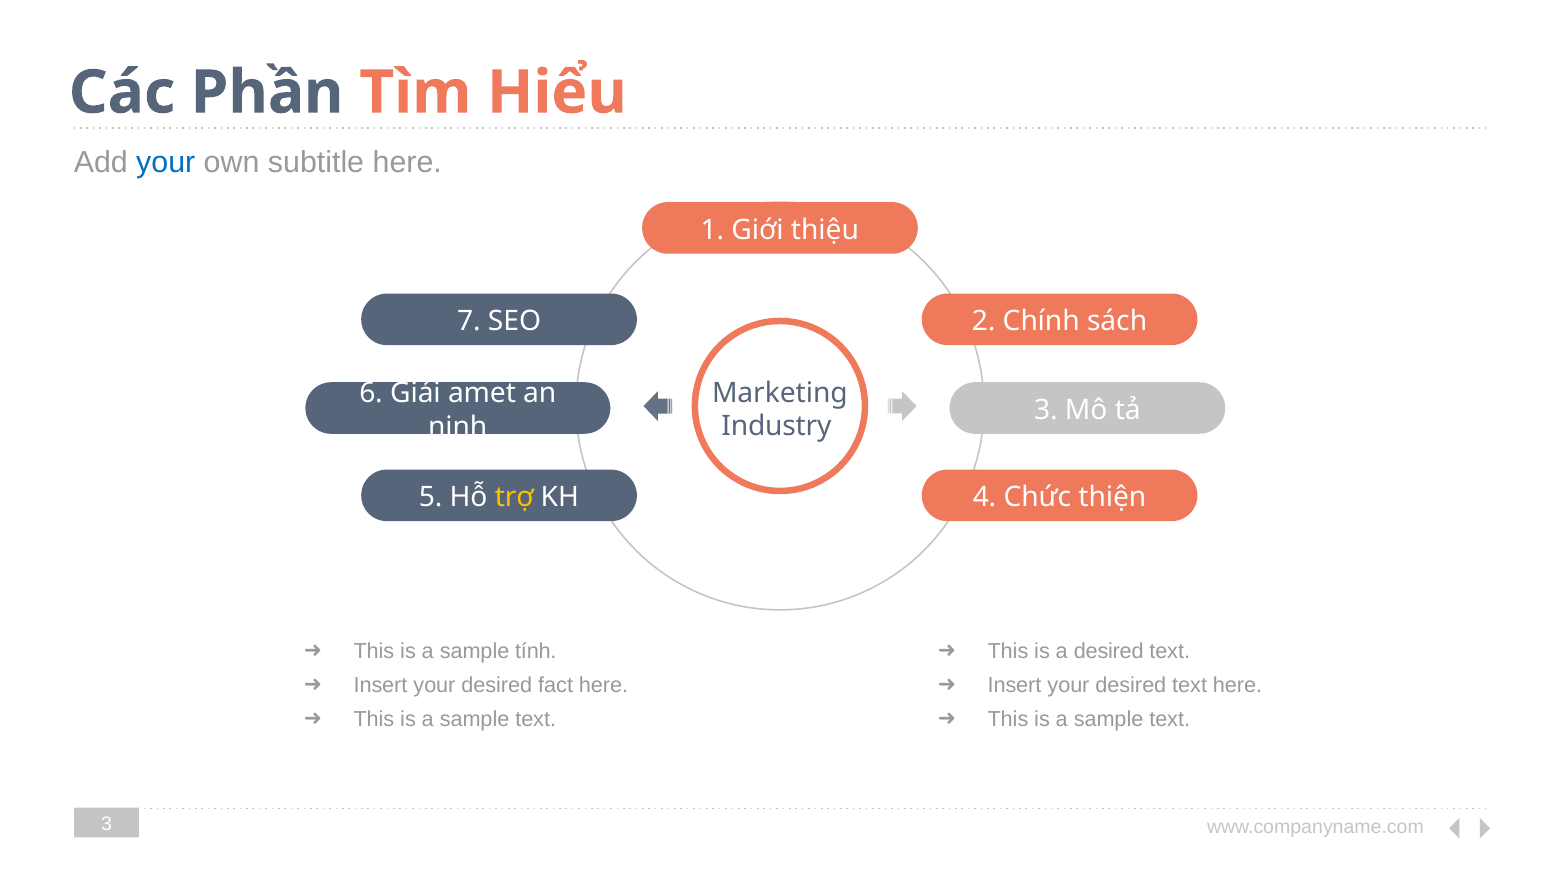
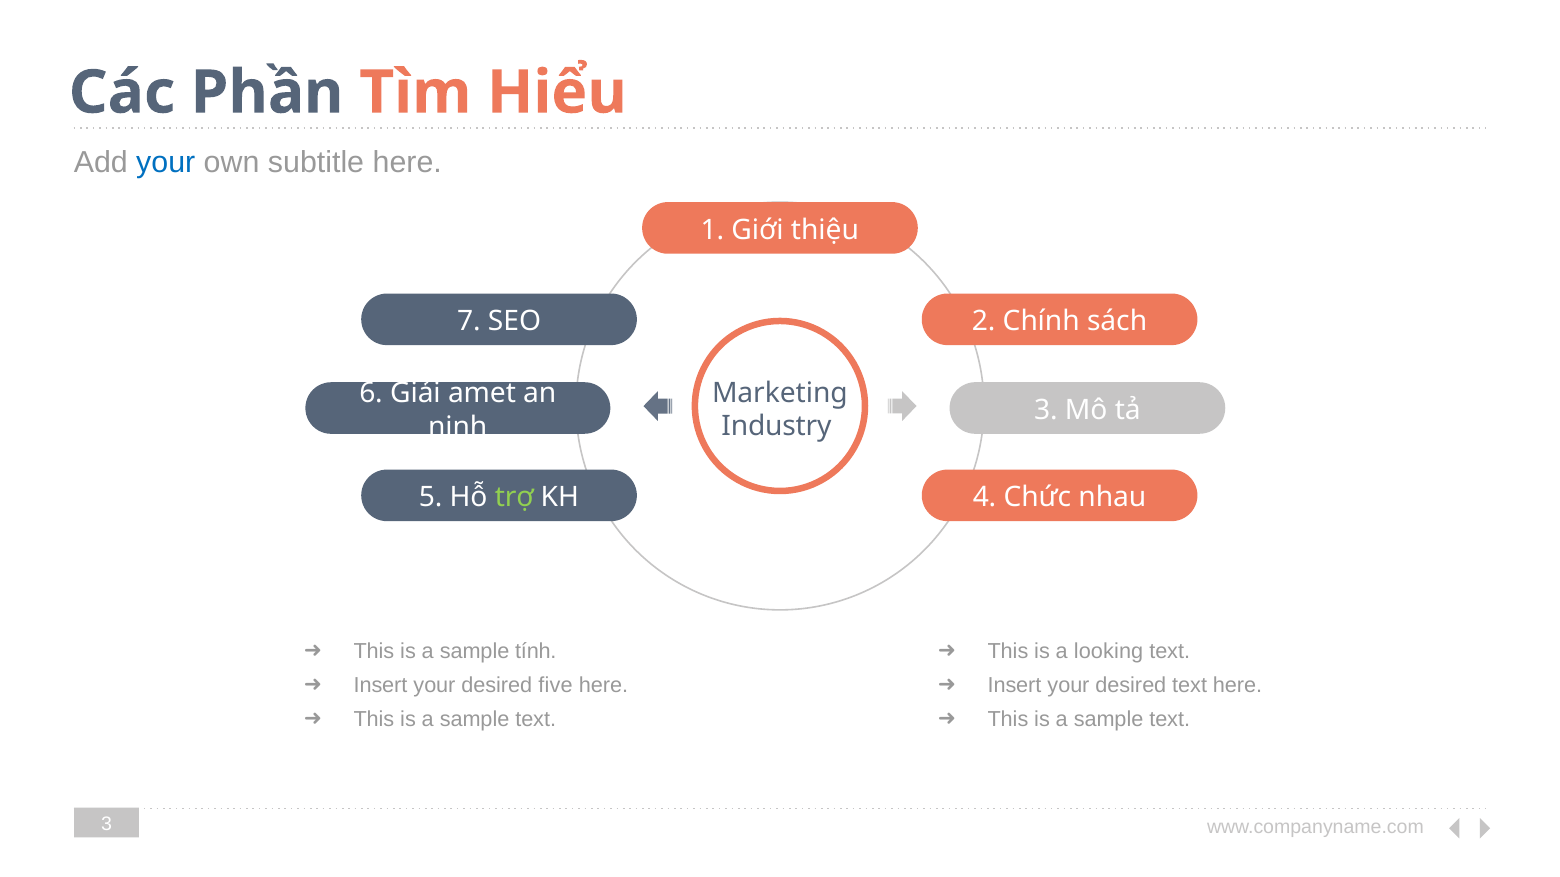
trợ colour: yellow -> light green (514, 498)
thiện: thiện -> nhau (1112, 498)
a desired: desired -> looking (1109, 652)
fact: fact -> five (555, 686)
